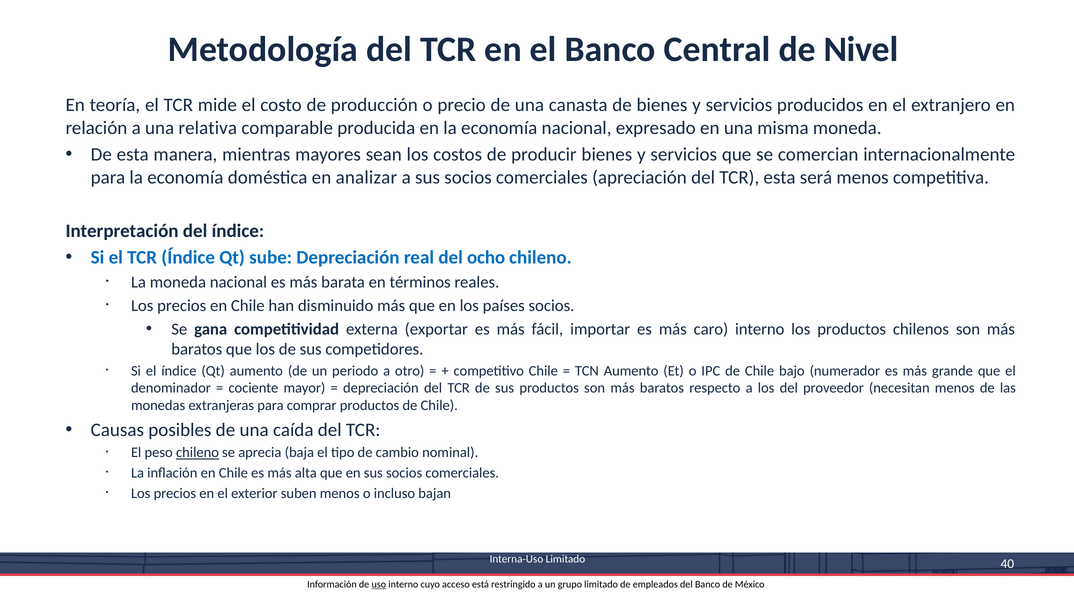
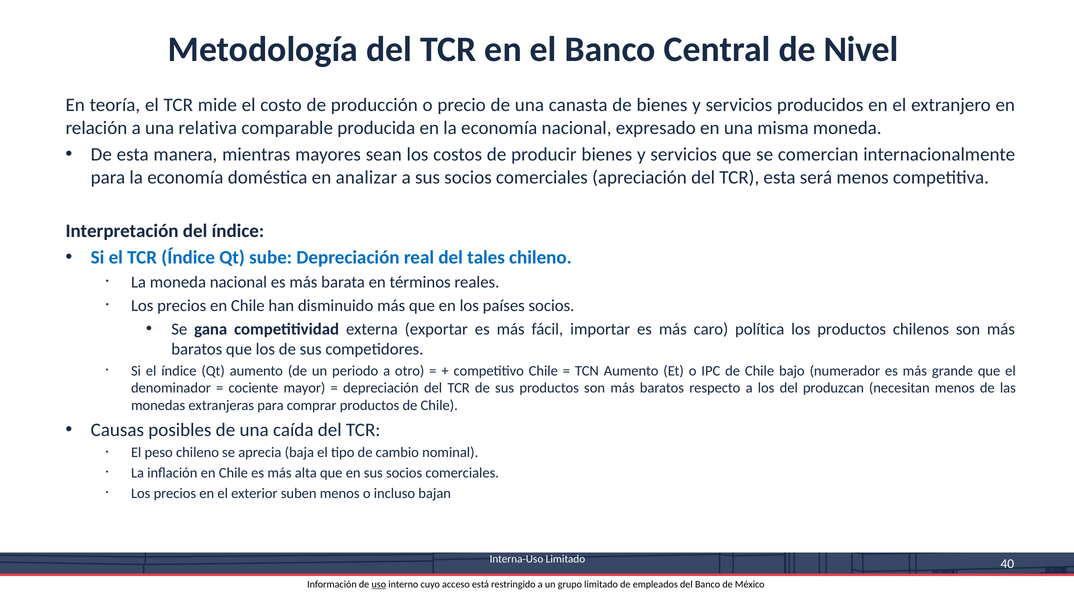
ocho: ocho -> tales (486, 257)
caro interno: interno -> política (760, 329)
proveedor: proveedor -> produzcan (833, 388)
chileno underline: present -> none (198, 453)
